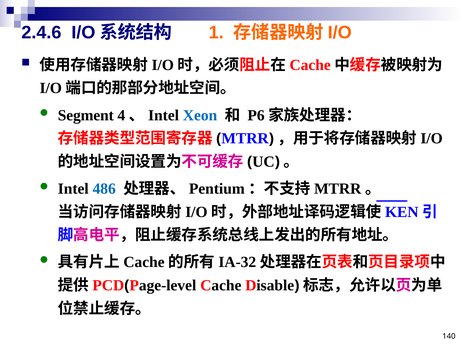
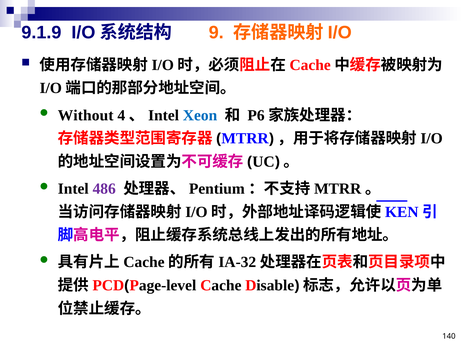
2.4.6: 2.4.6 -> 9.1.9 (41, 33)
1: 1 -> 9 (216, 33)
Segment: Segment -> Without (86, 115)
486 colour: blue -> purple (104, 189)
